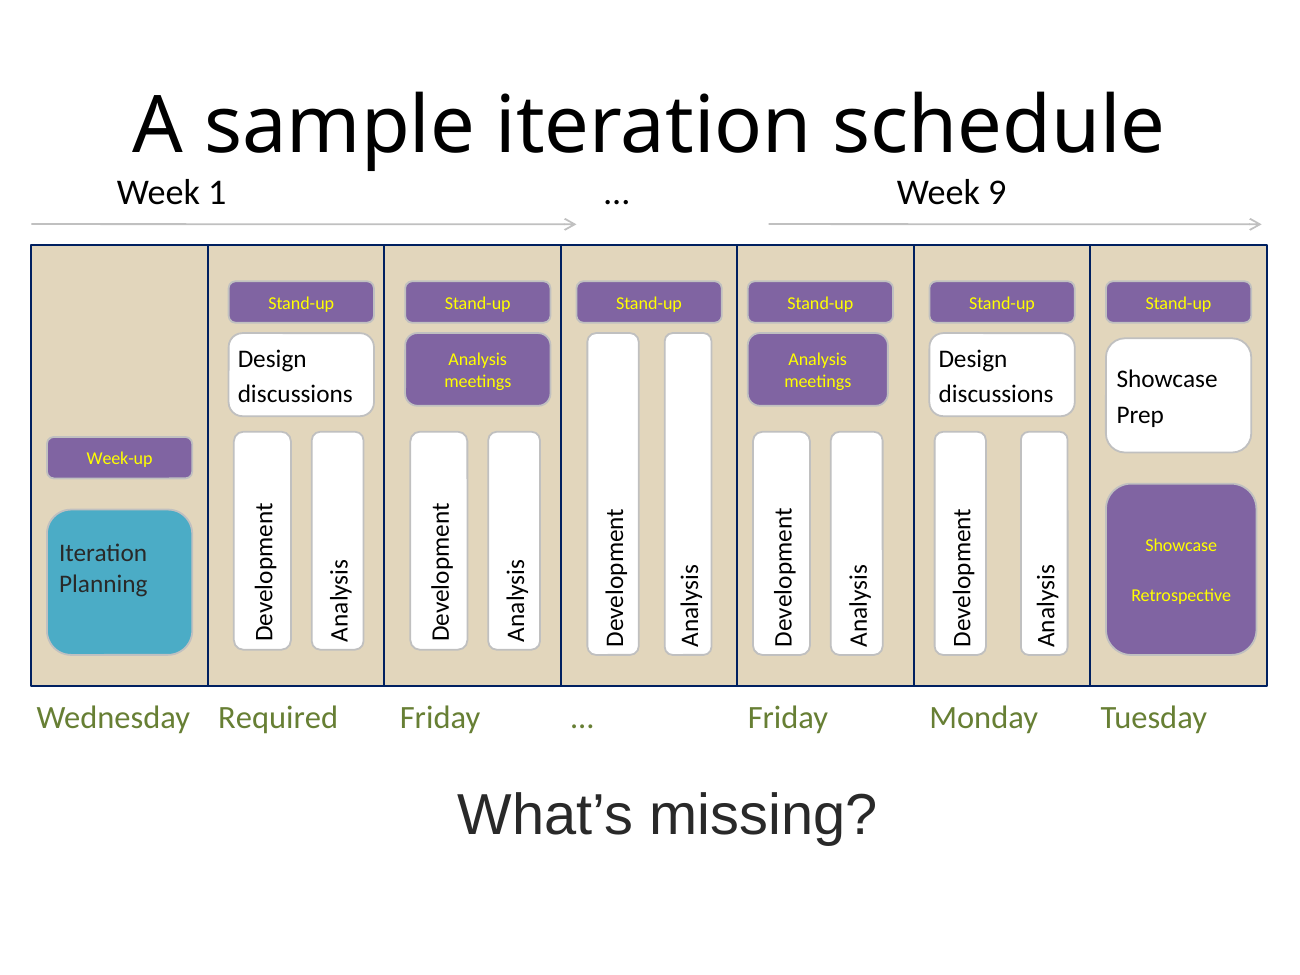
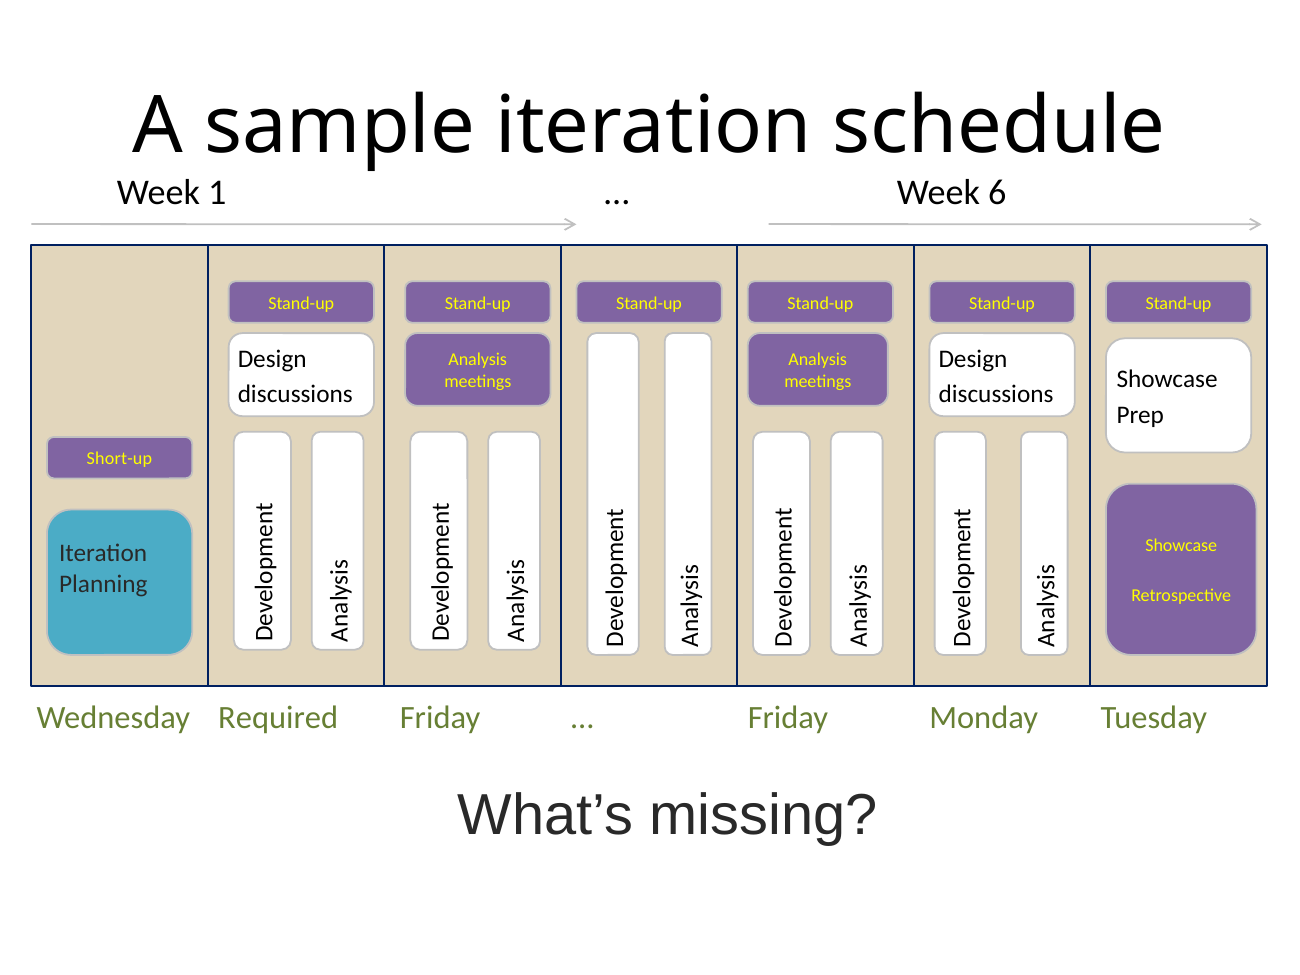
9: 9 -> 6 (997, 192)
Week-up: Week-up -> Short-up (119, 459)
